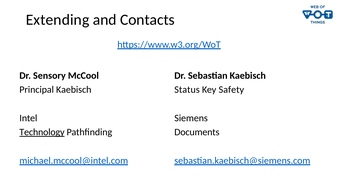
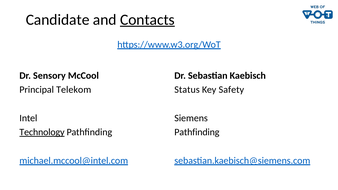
Extending: Extending -> Candidate (58, 20)
Contacts underline: none -> present (147, 20)
Principal Kaebisch: Kaebisch -> Telekom (74, 90)
Documents: Documents -> Pathfinding (197, 132)
